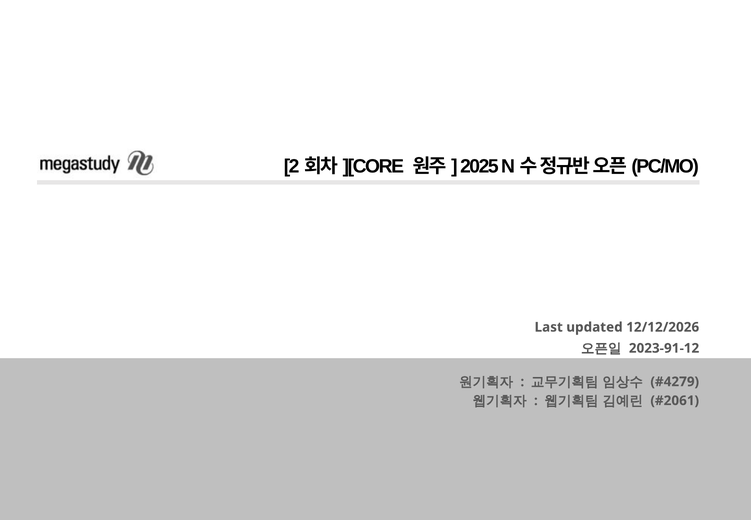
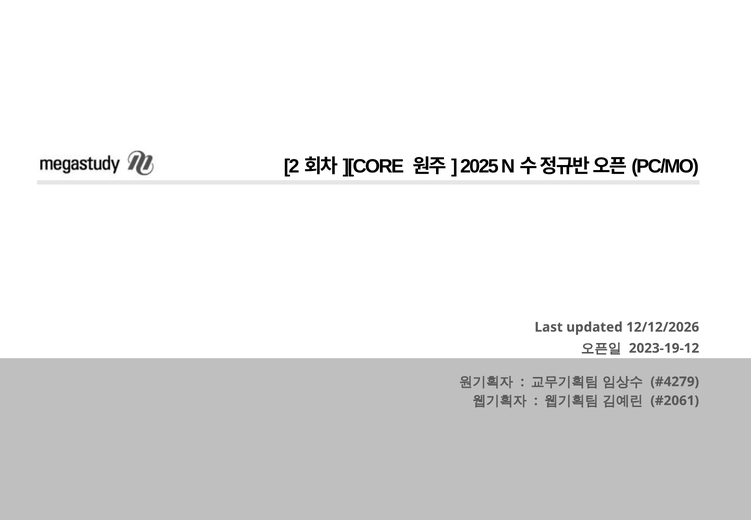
2023-91-12: 2023-91-12 -> 2023-19-12 (664, 348)
